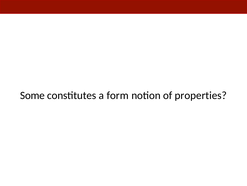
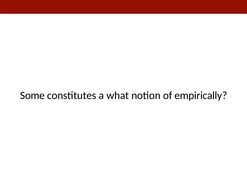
form: form -> what (118, 95)
properties: properties -> empirically (201, 95)
